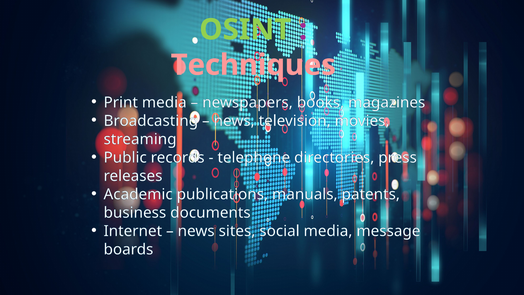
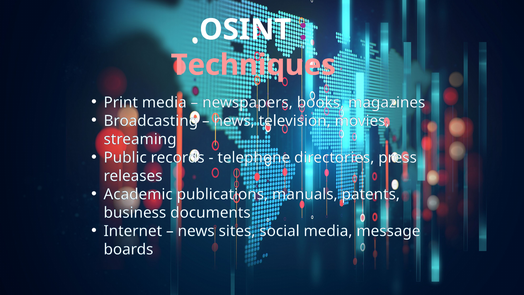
OSINT colour: light green -> white (245, 30)
